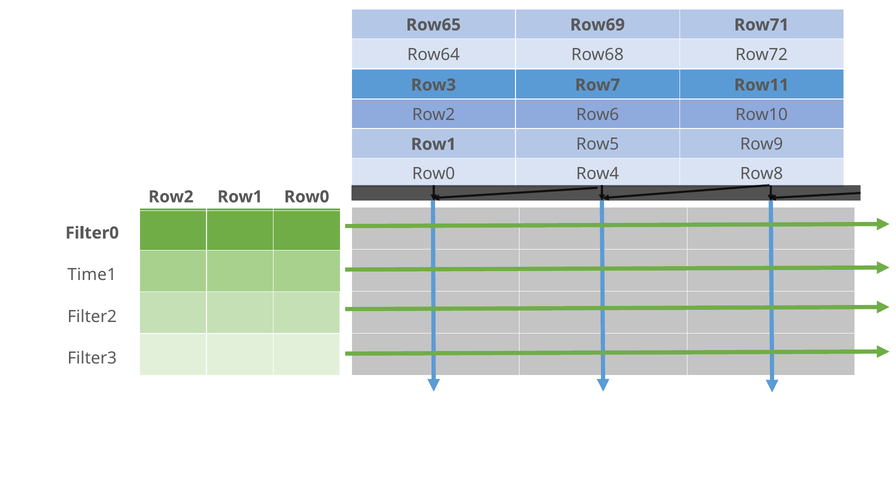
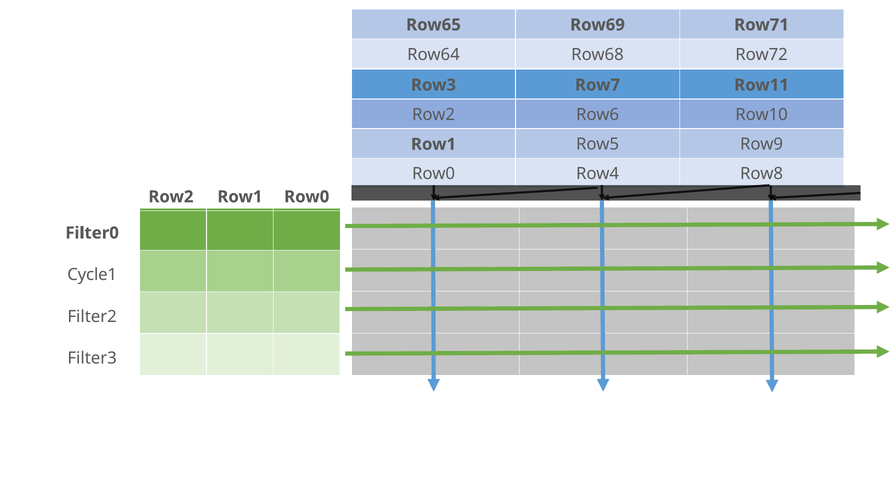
Time1: Time1 -> Cycle1 (92, 275)
